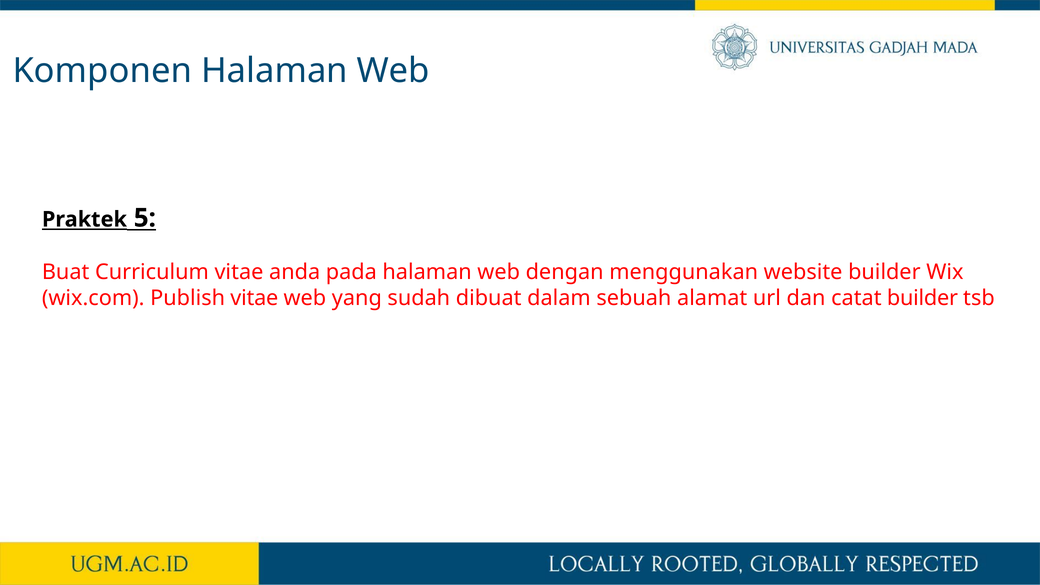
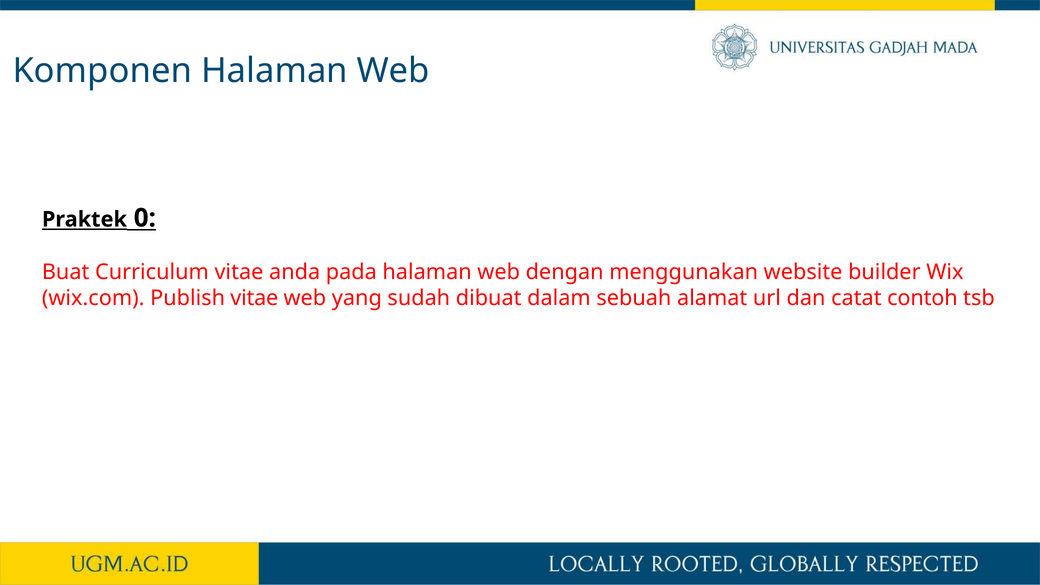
5: 5 -> 0 (145, 218)
catat builder: builder -> contoh (922, 298)
